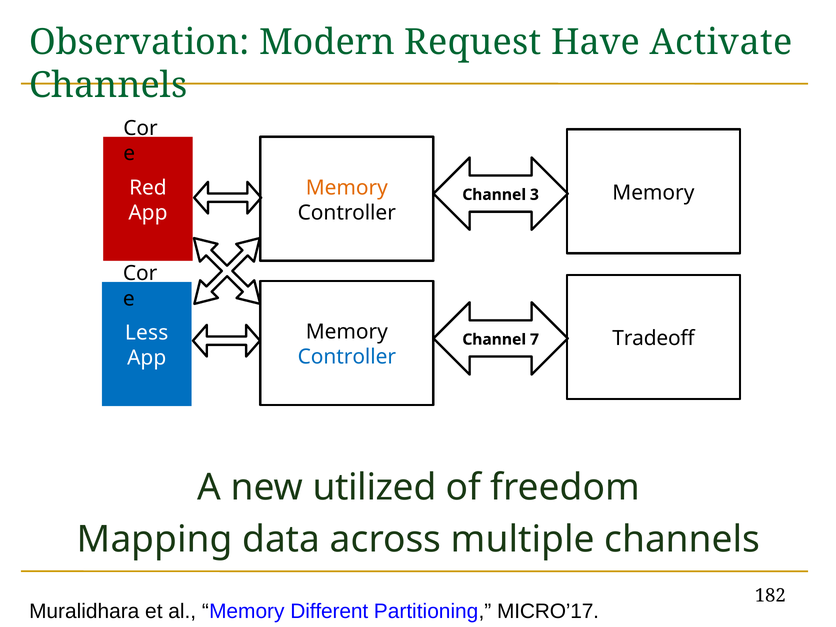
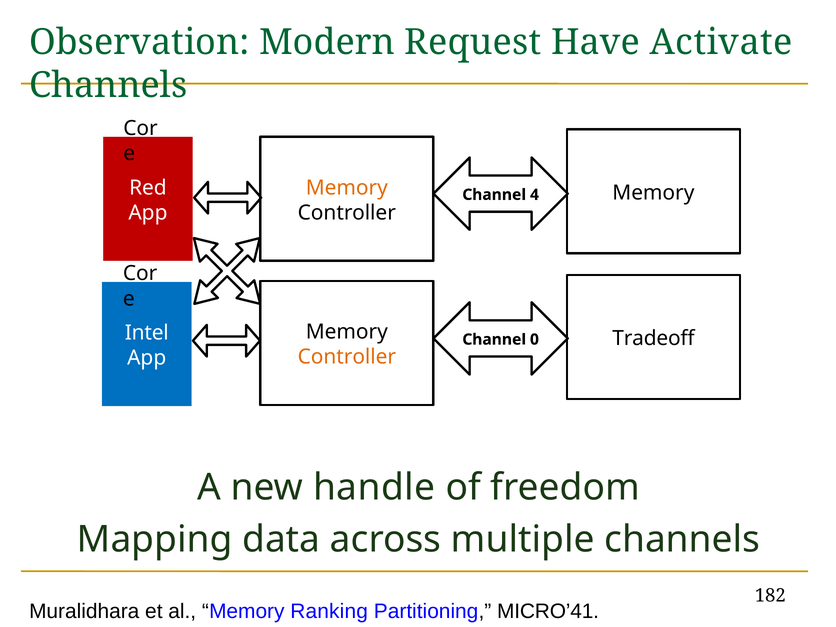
3: 3 -> 4 (534, 195)
Less: Less -> Intel (147, 333)
7: 7 -> 0 (534, 339)
Controller colour: blue -> orange (347, 357)
utilized: utilized -> handle (374, 487)
Different: Different -> Ranking (329, 611)
MICRO’17: MICRO’17 -> MICRO’41 (548, 611)
